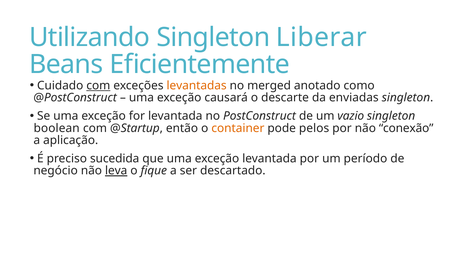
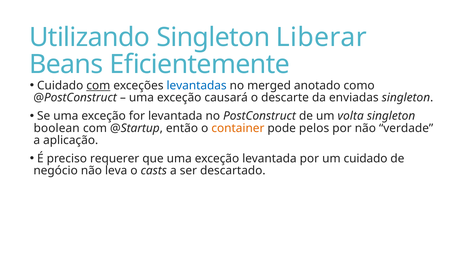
levantadas colour: orange -> blue (197, 86)
vazio: vazio -> volta (351, 116)
conexão: conexão -> verdade (406, 128)
sucedida: sucedida -> requerer (115, 159)
um período: período -> cuidado (366, 159)
leva underline: present -> none (116, 171)
fique: fique -> casts (154, 171)
